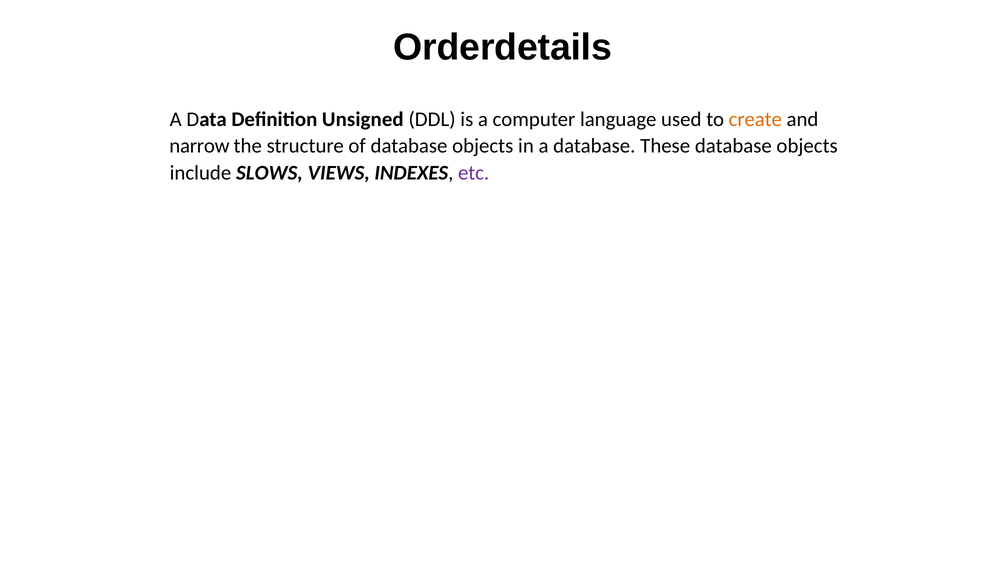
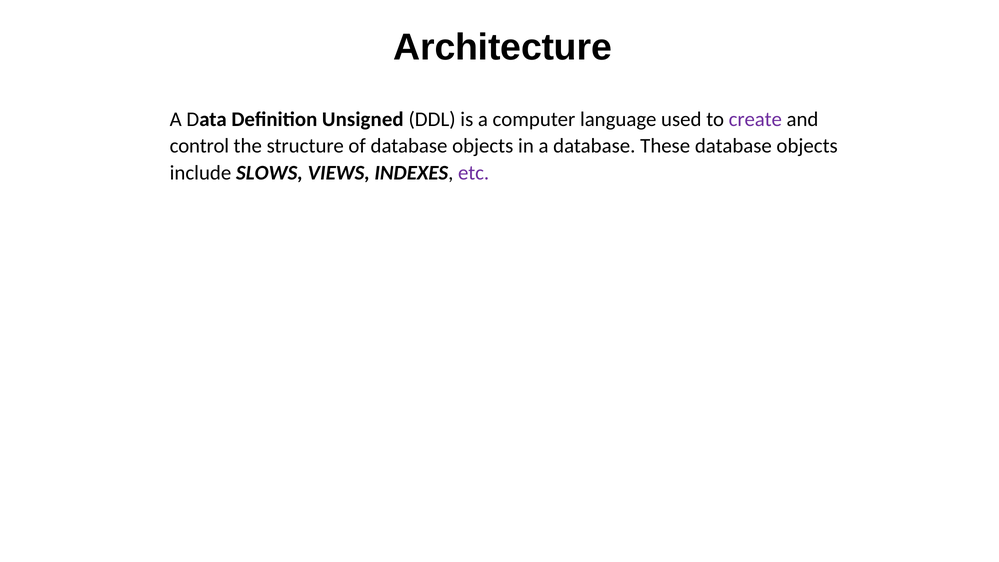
Orderdetails: Orderdetails -> Architecture (503, 48)
create colour: orange -> purple (755, 119)
narrow: narrow -> control (199, 146)
